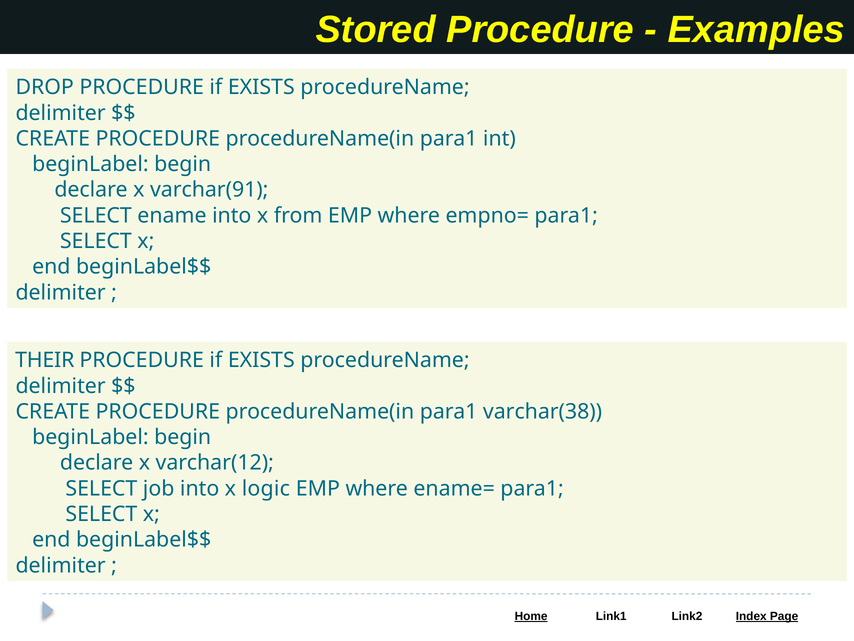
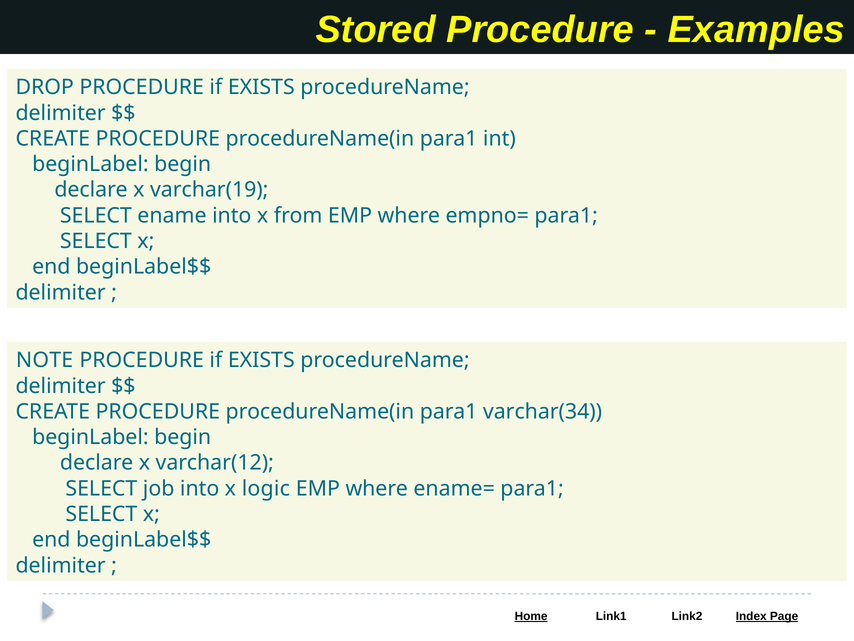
varchar(91: varchar(91 -> varchar(19 (209, 190)
THEIR: THEIR -> NOTE (45, 360)
varchar(38: varchar(38 -> varchar(34 (543, 411)
